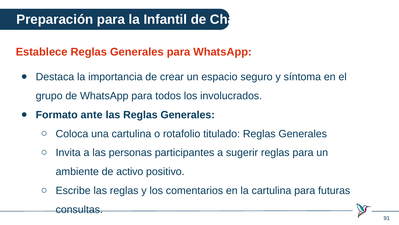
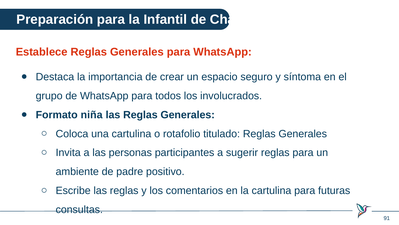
ante: ante -> niña (92, 114)
activo: activo -> padre (130, 171)
